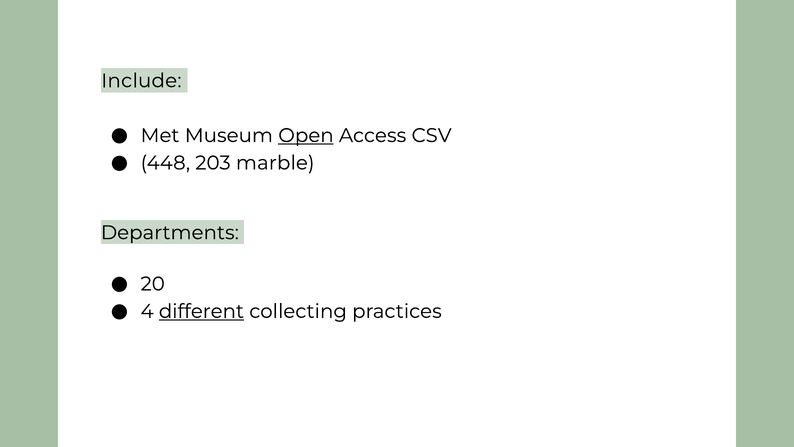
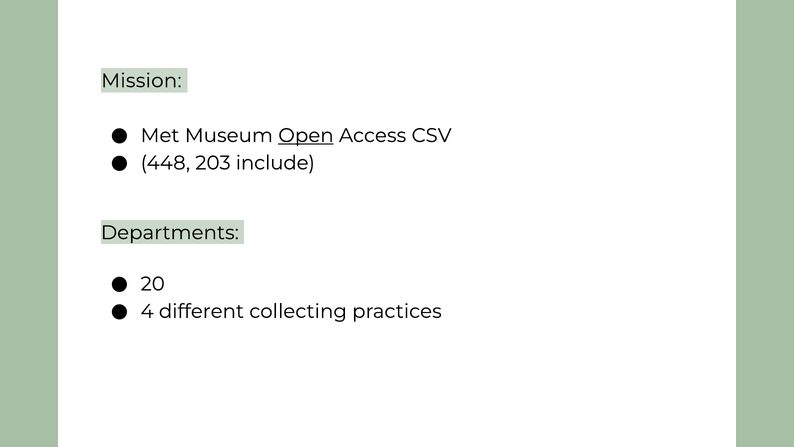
Include: Include -> Mission (141, 81)
marble: marble -> include (275, 163)
different underline: present -> none (201, 311)
